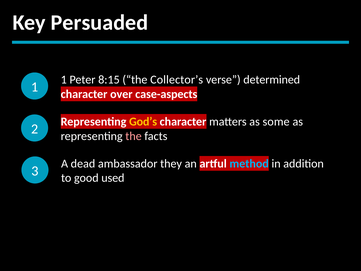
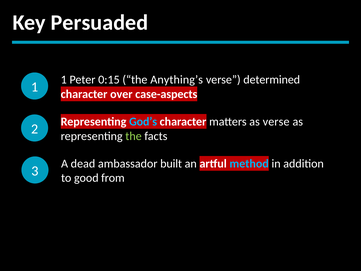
8:15: 8:15 -> 0:15 (109, 80)
Collector’s: Collector’s -> Anything’s (177, 80)
God’s colour: yellow -> light blue (143, 121)
as some: some -> verse (276, 121)
the colour: pink -> light green (134, 136)
they: they -> built (171, 163)
used: used -> from (113, 178)
